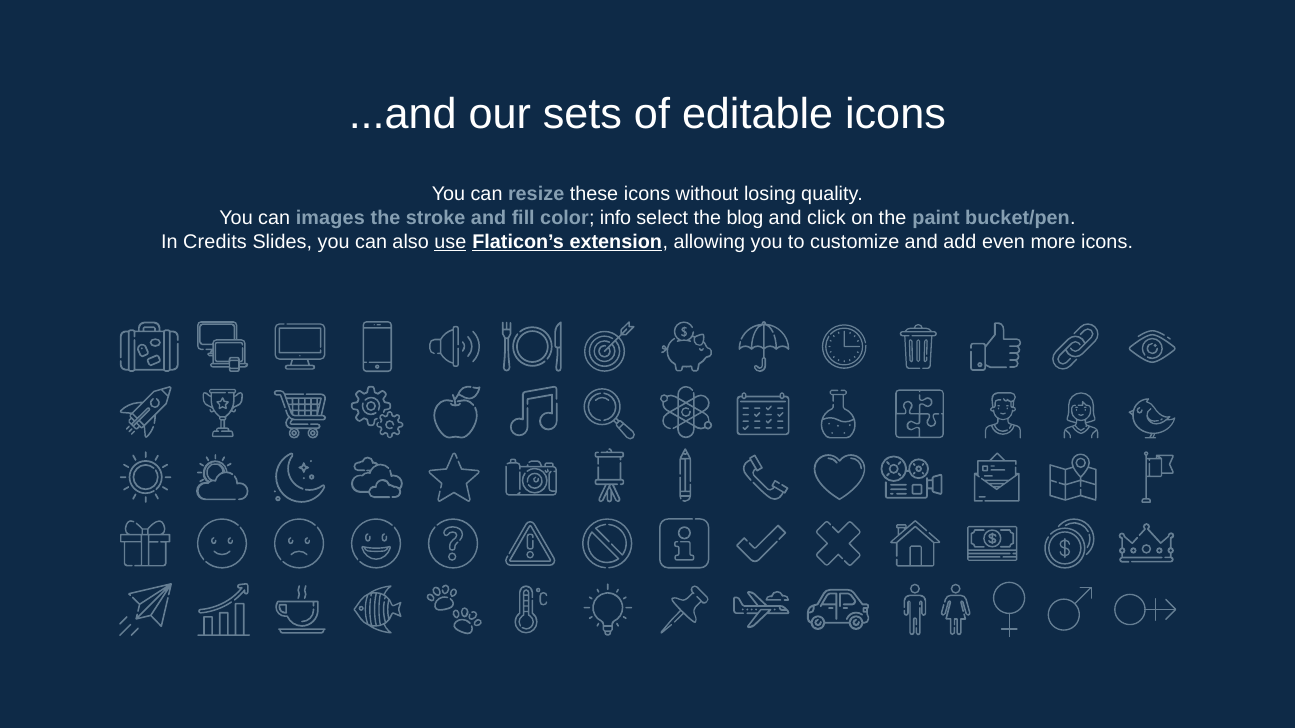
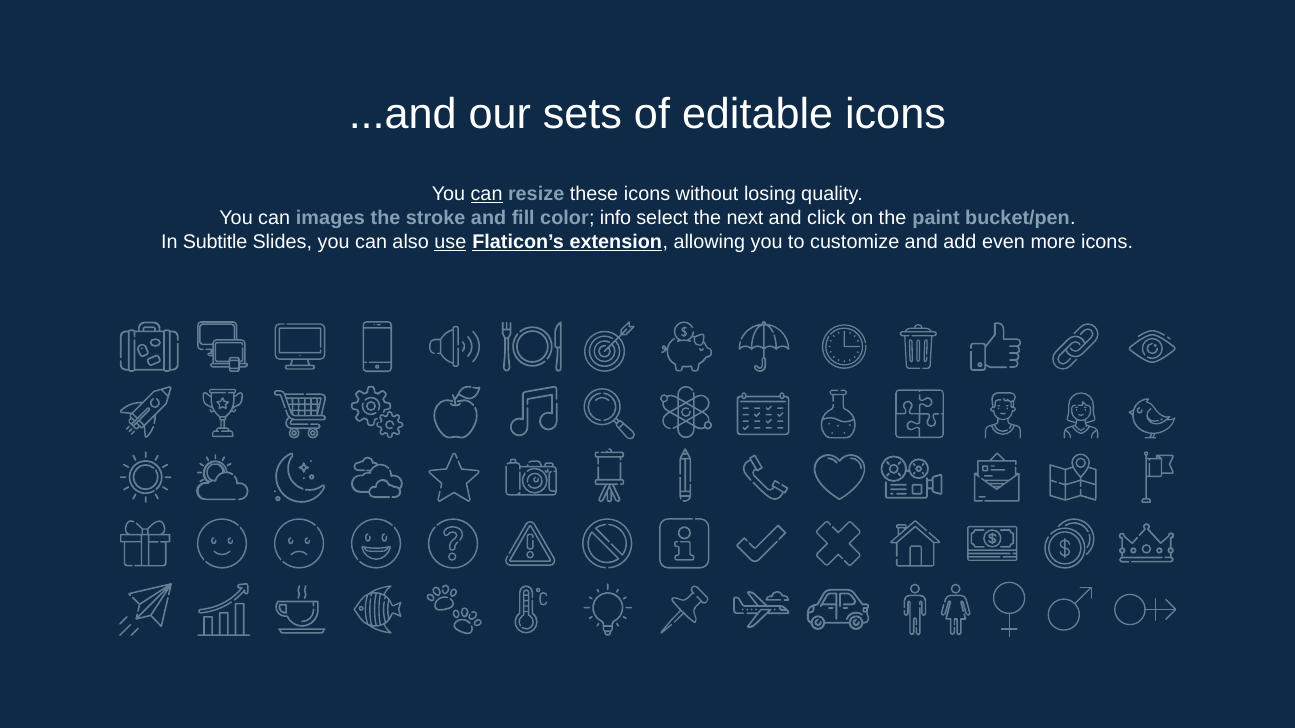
can underline: none -> present (487, 194)
blog: blog -> next (745, 218)
Credits: Credits -> Subtitle (215, 242)
